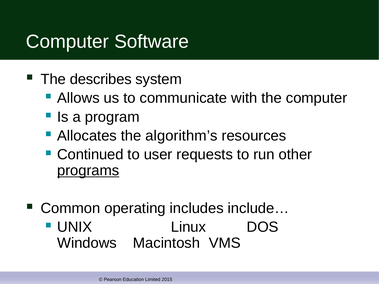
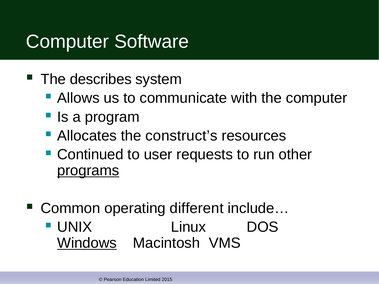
algorithm’s: algorithm’s -> construct’s (181, 136)
includes: includes -> different (197, 208)
Windows underline: none -> present (87, 243)
